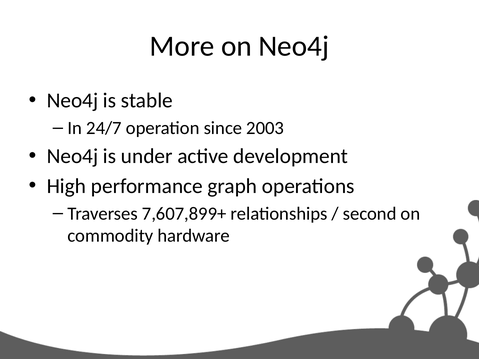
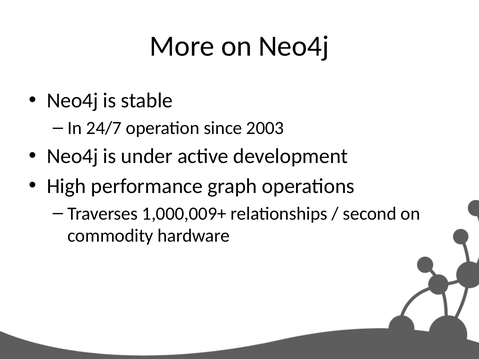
7,607,899+: 7,607,899+ -> 1,000,009+ (184, 214)
